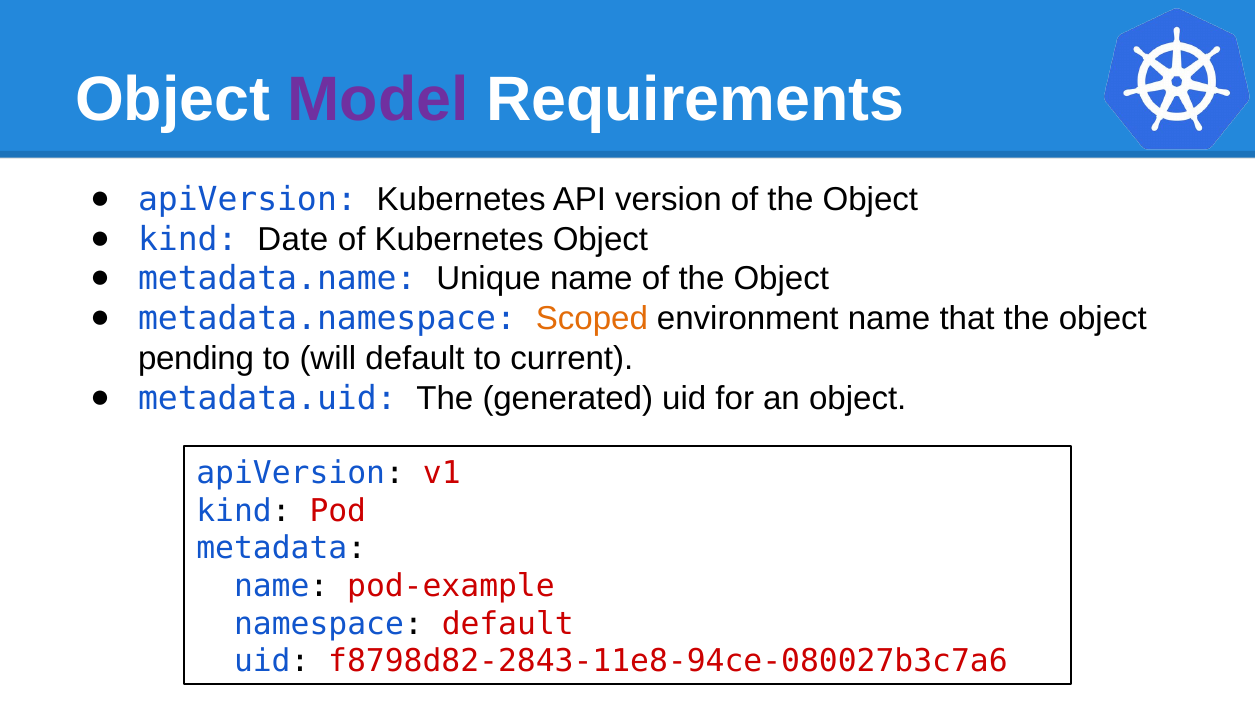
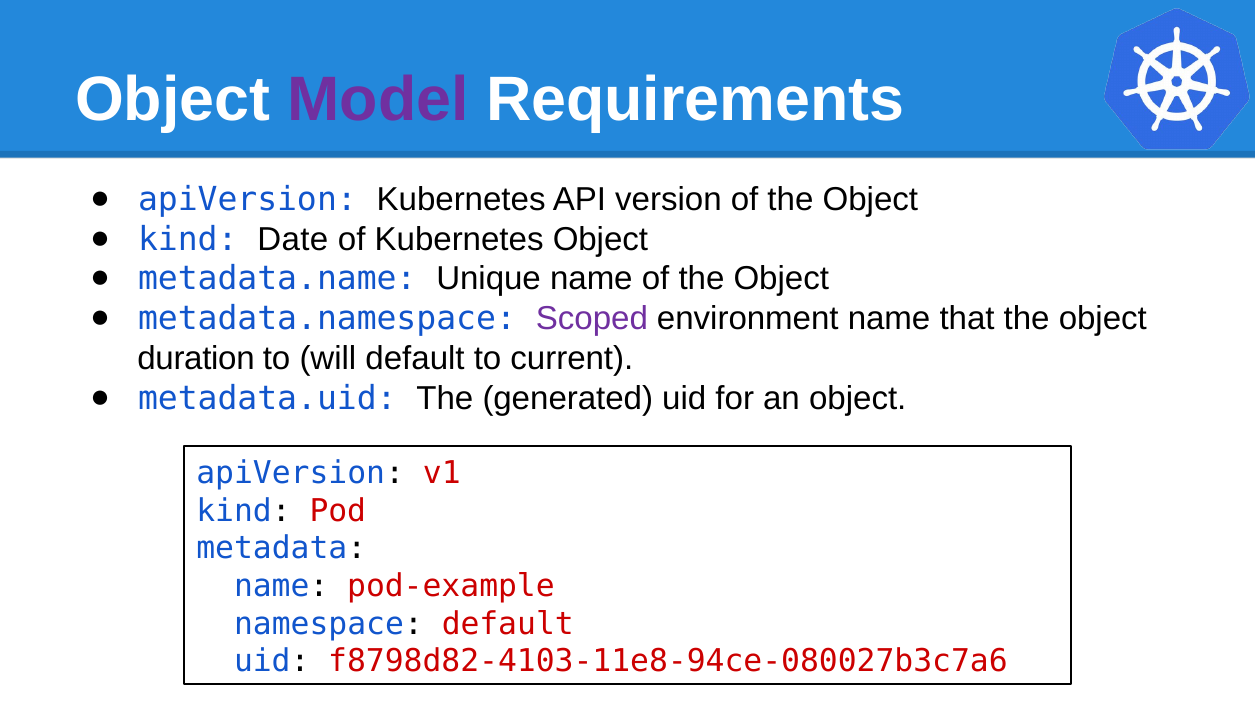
Scoped colour: orange -> purple (592, 319)
pending: pending -> duration (196, 358)
f8798d82-2843-11e8-94ce-080027b3c7a6: f8798d82-2843-11e8-94ce-080027b3c7a6 -> f8798d82-4103-11e8-94ce-080027b3c7a6 (668, 661)
